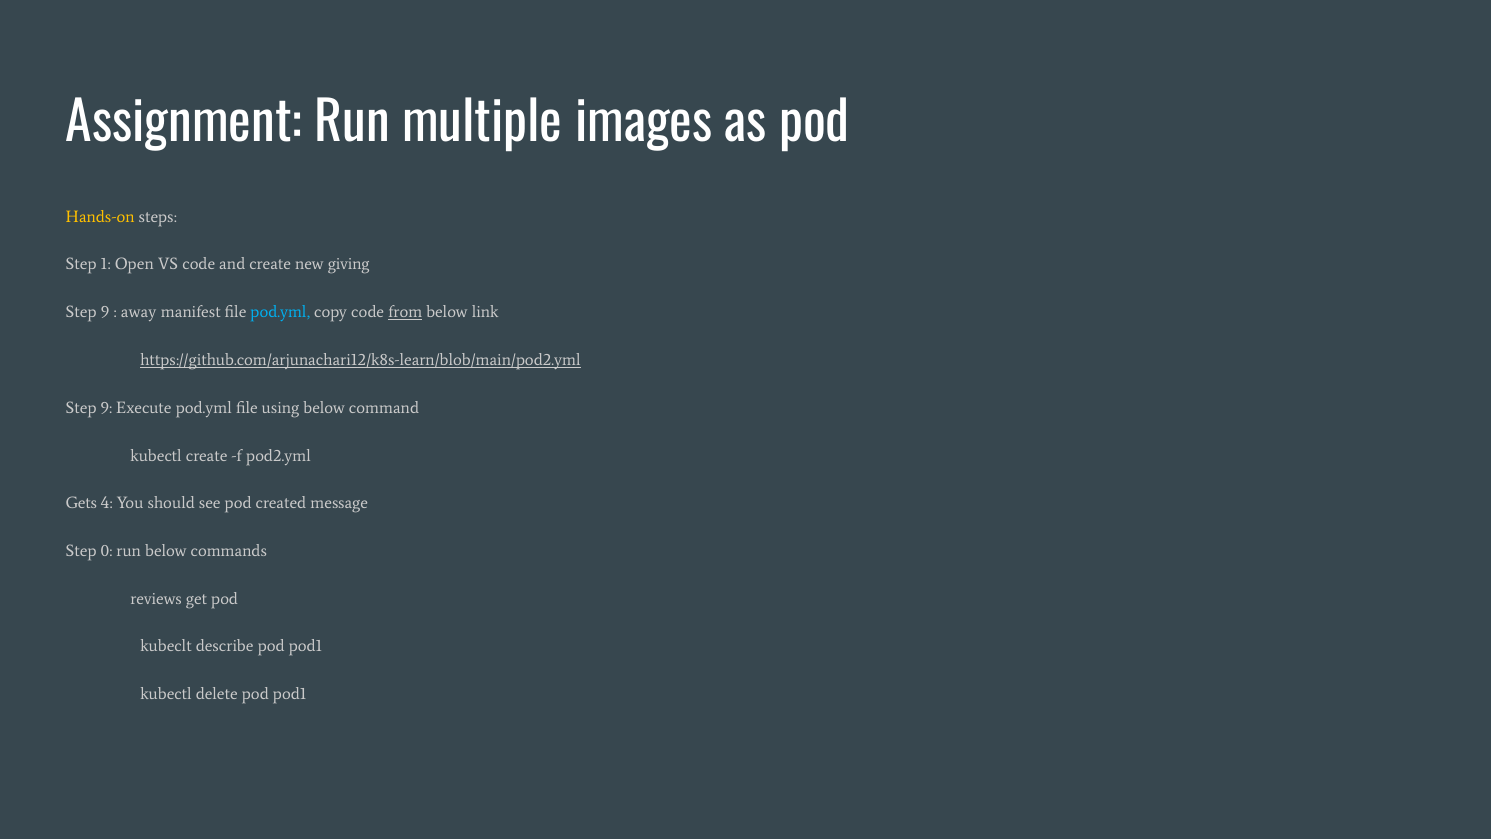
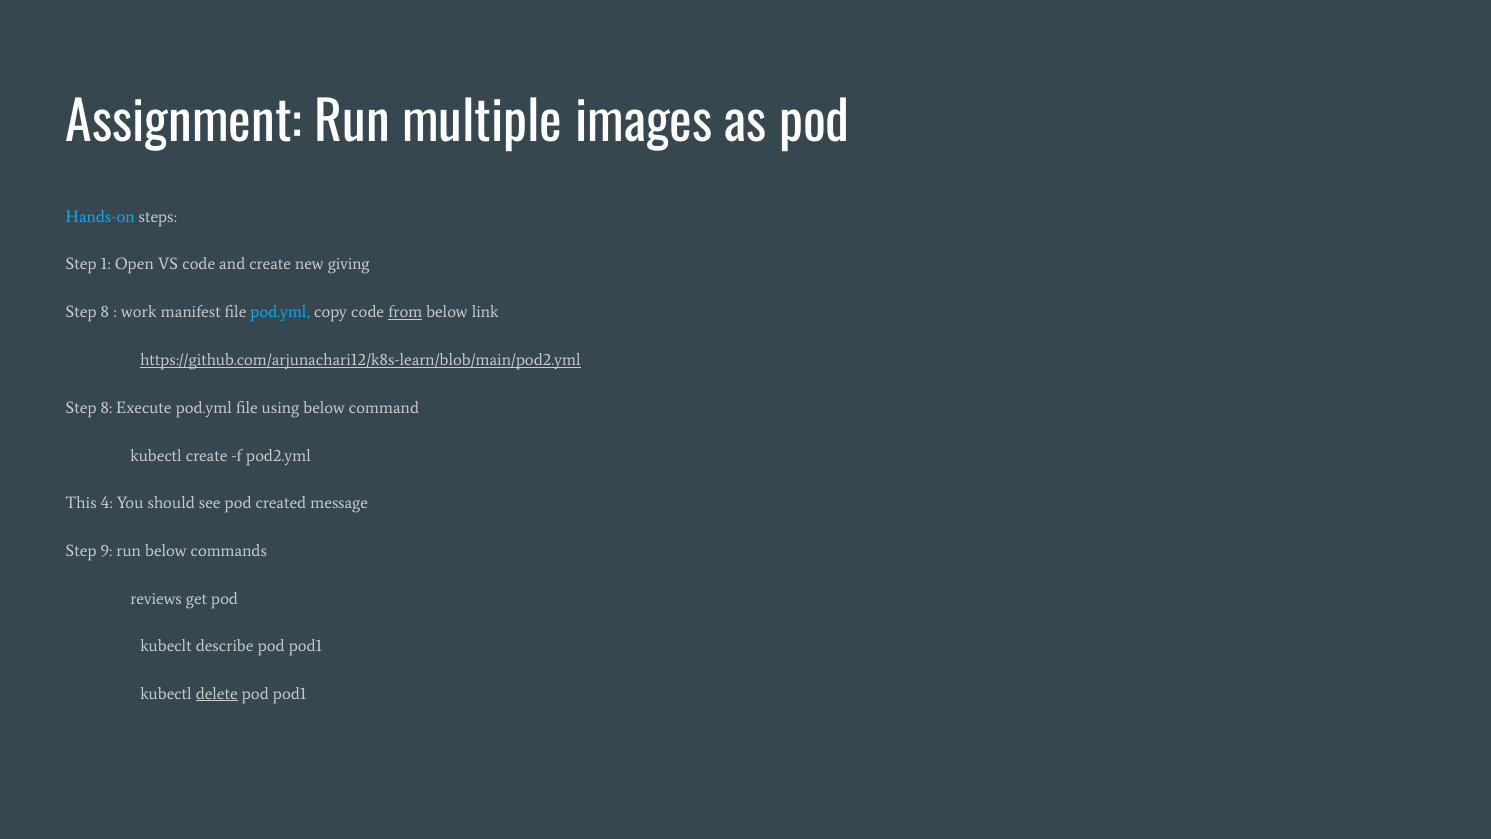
Hands-on colour: yellow -> light blue (100, 217)
9: 9 -> 8 (105, 312)
away: away -> work (139, 312)
9: 9 -> 8 (106, 408)
Gets: Gets -> This (81, 503)
0: 0 -> 9 (106, 551)
delete underline: none -> present (217, 694)
